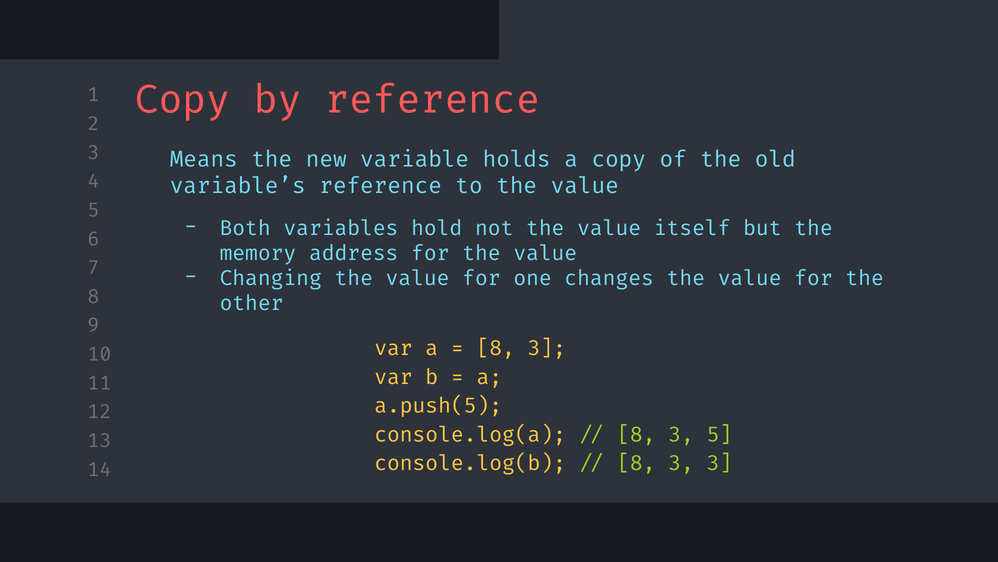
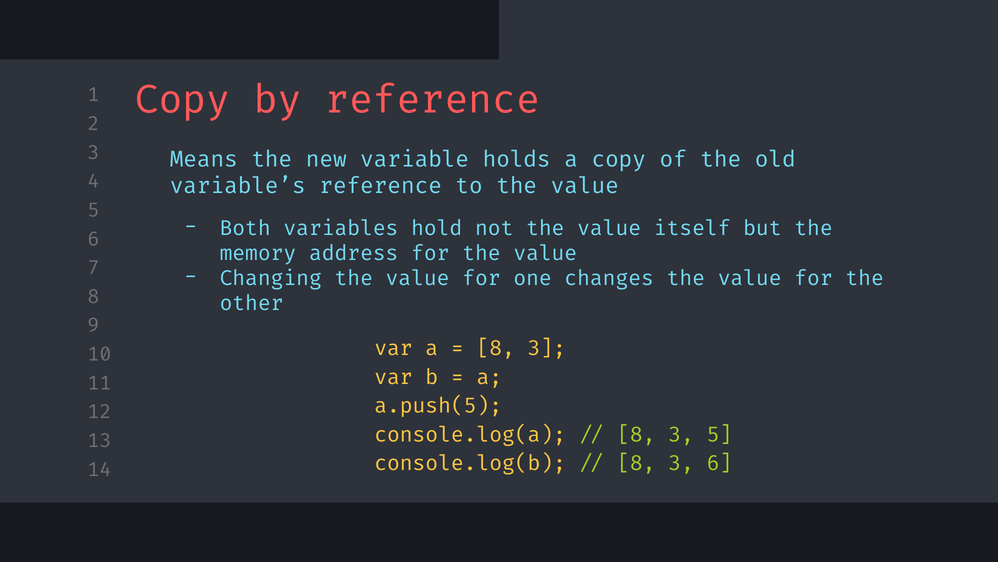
3 3: 3 -> 6 (719, 463)
